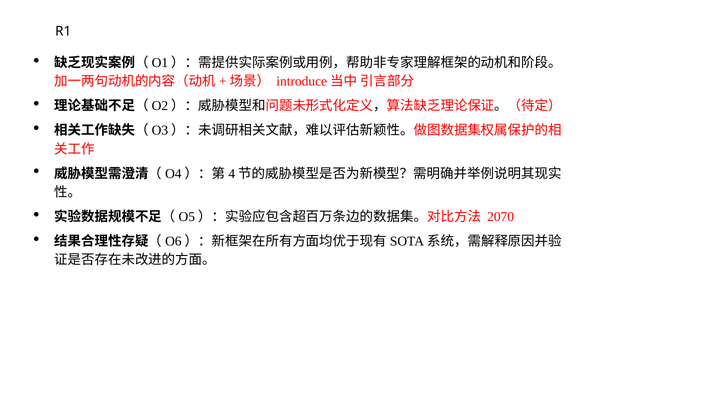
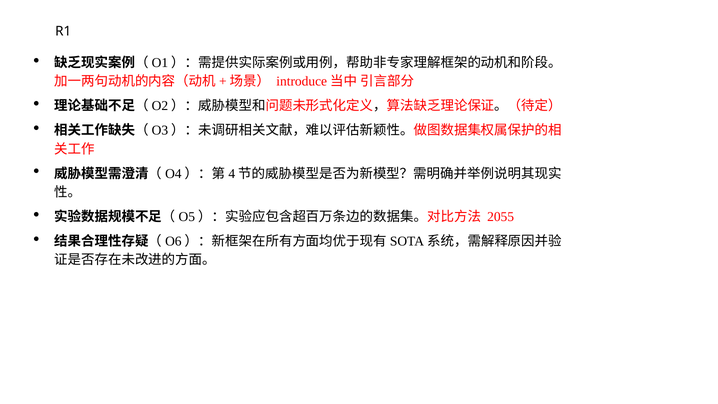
2070: 2070 -> 2055 (501, 217)
